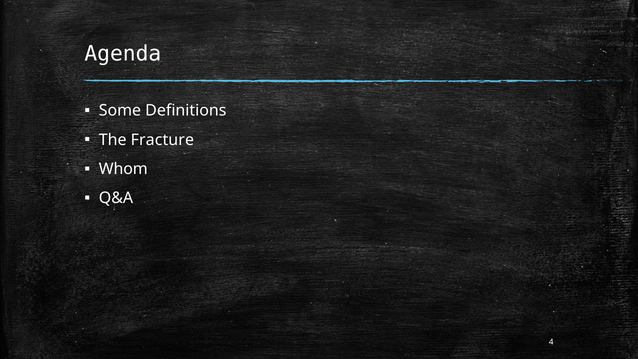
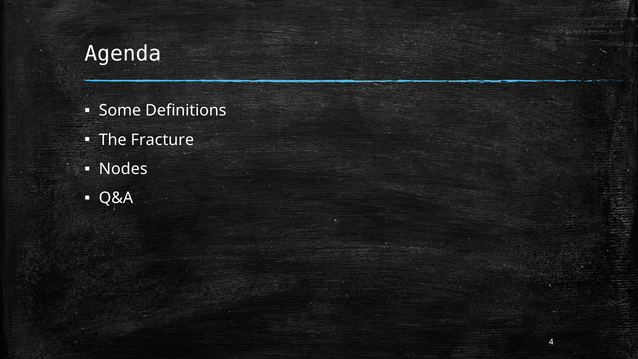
Whom: Whom -> Nodes (123, 169)
